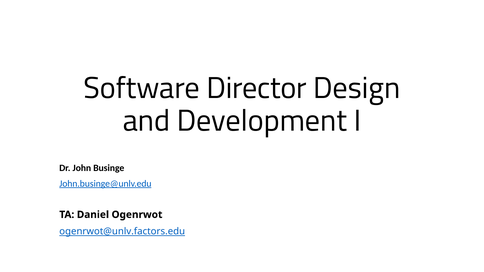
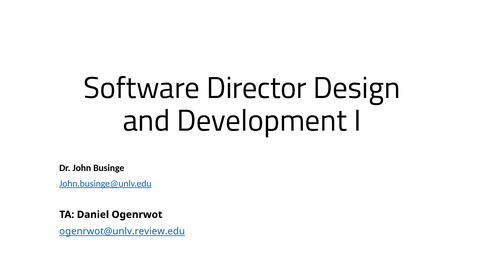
ogenrwot@unlv.factors.edu: ogenrwot@unlv.factors.edu -> ogenrwot@unlv.review.edu (122, 232)
